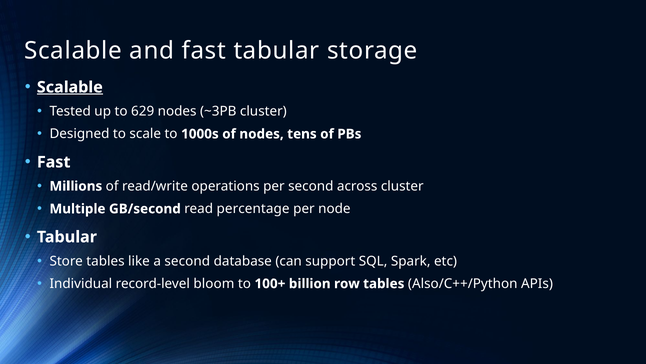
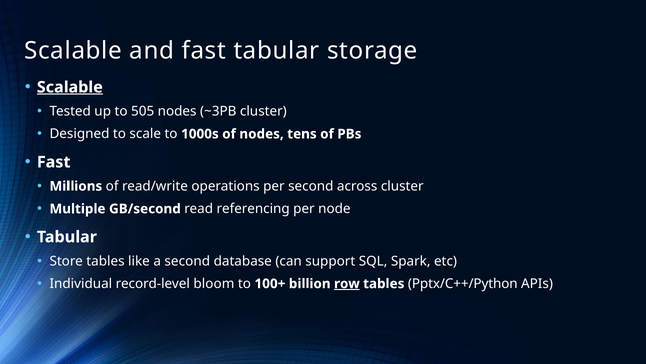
629: 629 -> 505 (143, 111)
percentage: percentage -> referencing (253, 209)
row underline: none -> present (347, 283)
Also/C++/Python: Also/C++/Python -> Pptx/C++/Python (463, 283)
